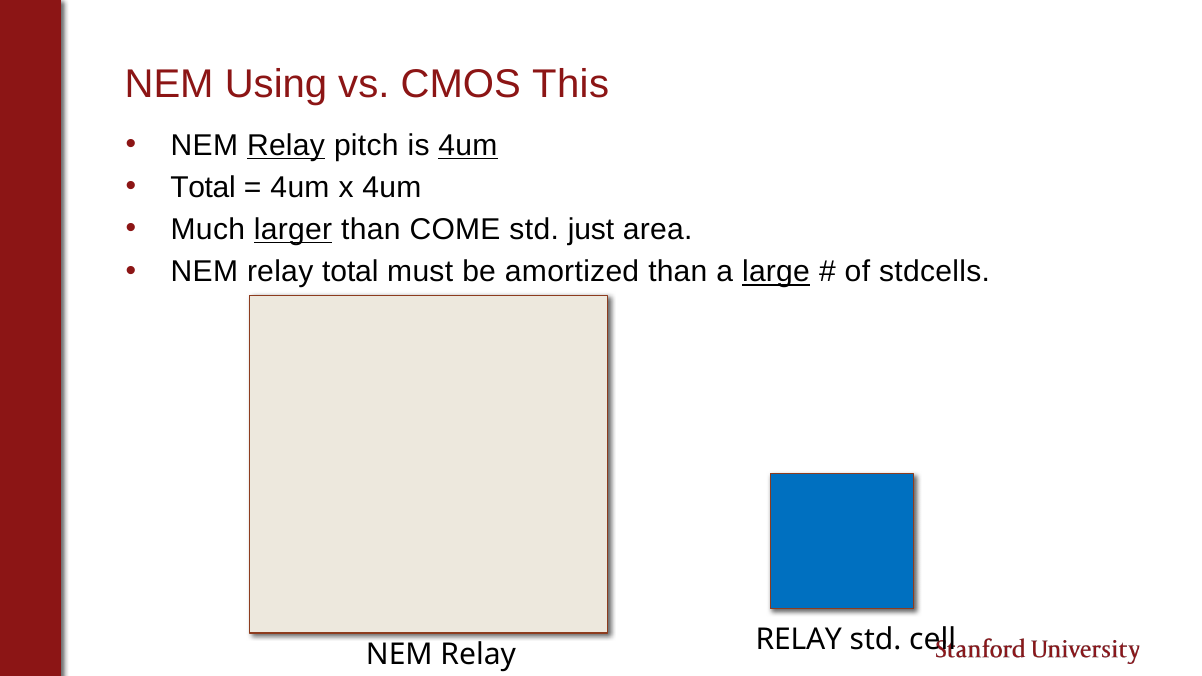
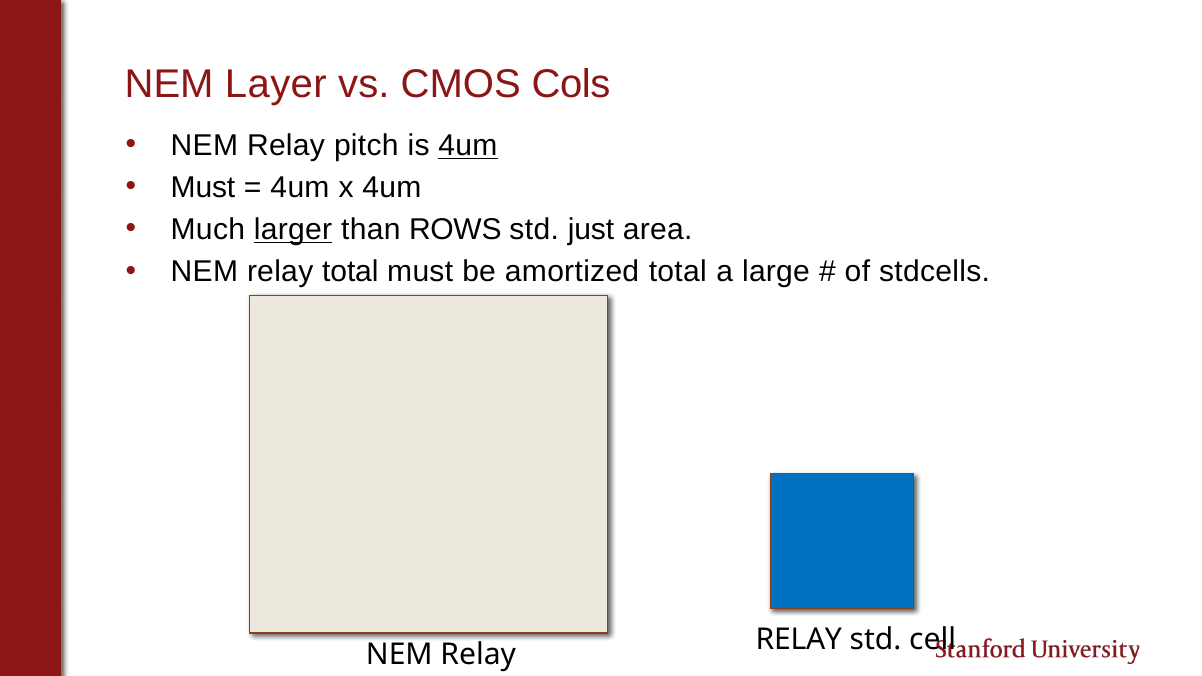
Using: Using -> Layer (276, 84)
This: This -> Cols (571, 84)
Relay underline: present -> none (286, 146)
Total: Total -> Must (203, 188)
COME: COME -> ROWS (455, 230)
amortized than: than -> total (678, 272)
large underline: present -> none (776, 272)
